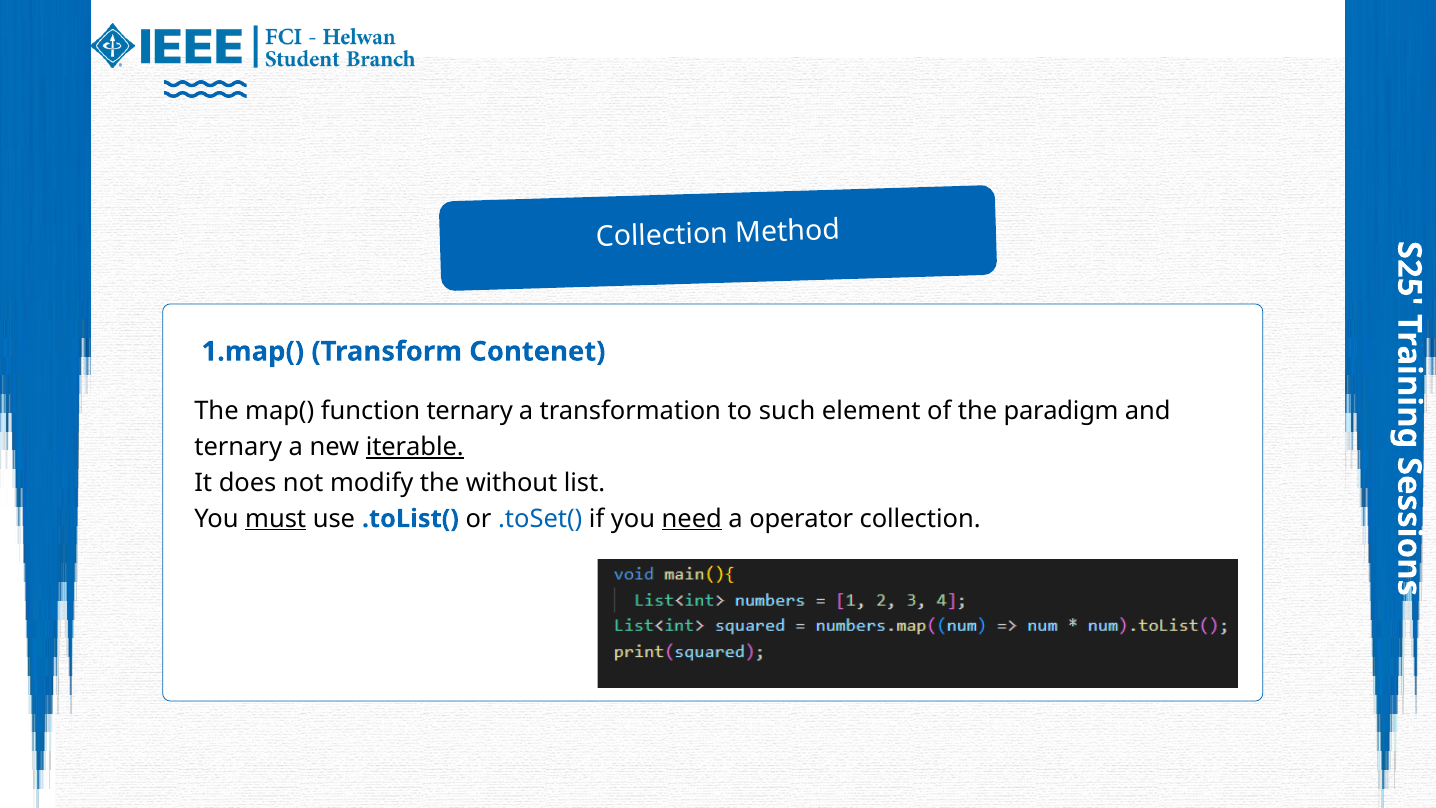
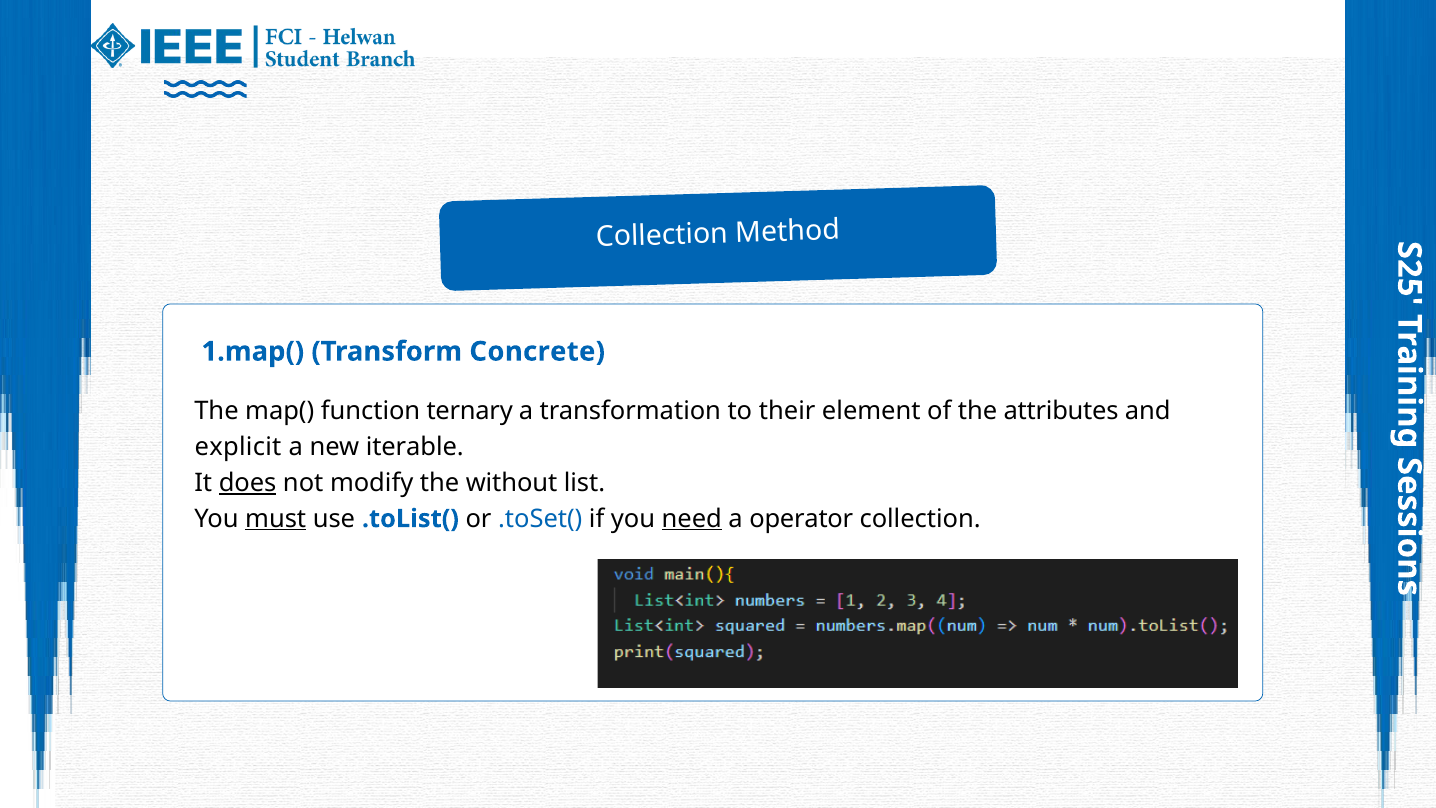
Contenet: Contenet -> Concrete (537, 351)
such: such -> their (787, 411)
paradigm: paradigm -> attributes (1061, 411)
ternary: ternary -> explicit (238, 447)
iterable underline: present -> none (415, 447)
does underline: none -> present (248, 483)
